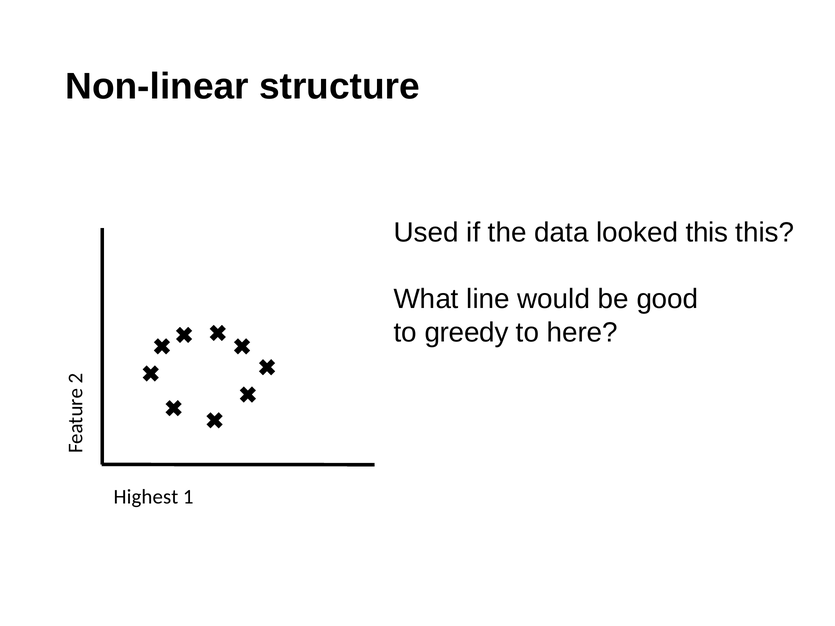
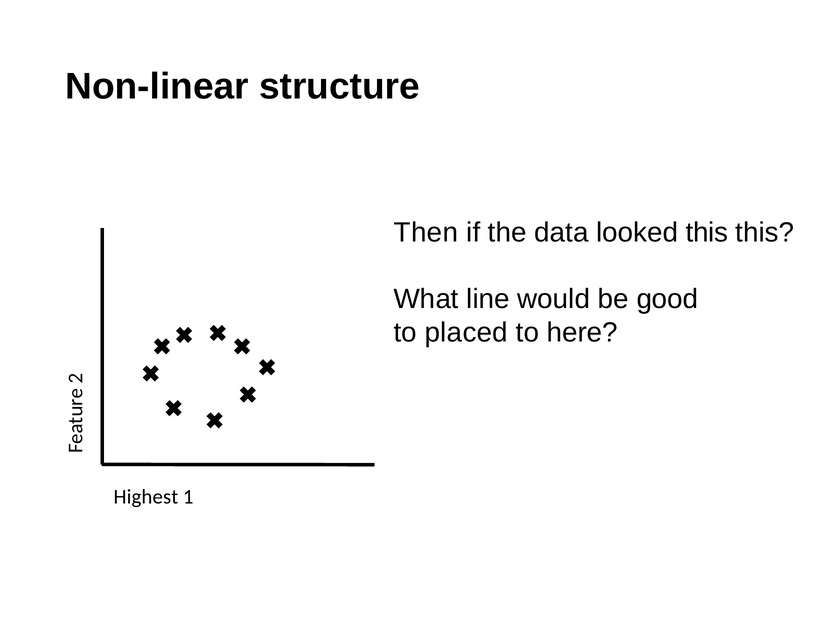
Used: Used -> Then (426, 233)
greedy: greedy -> placed (466, 333)
